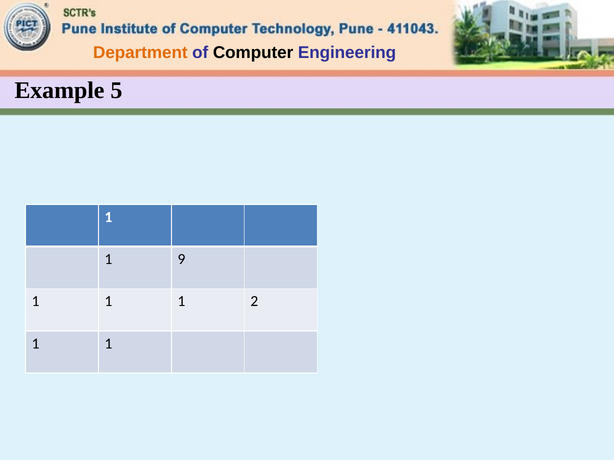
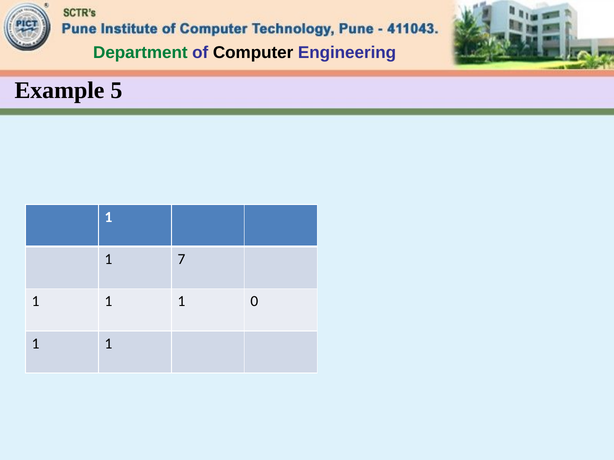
Department colour: orange -> green (140, 53)
9: 9 -> 7 (181, 260)
2: 2 -> 0 (254, 302)
